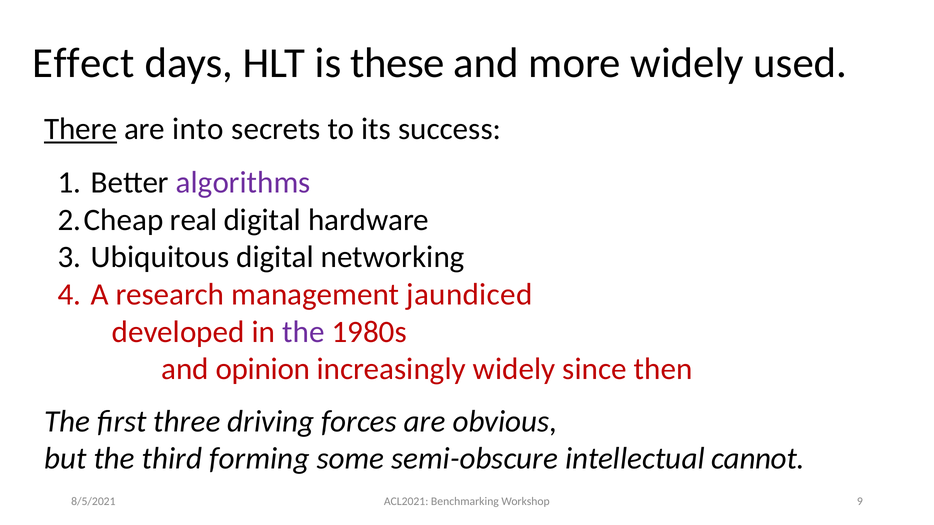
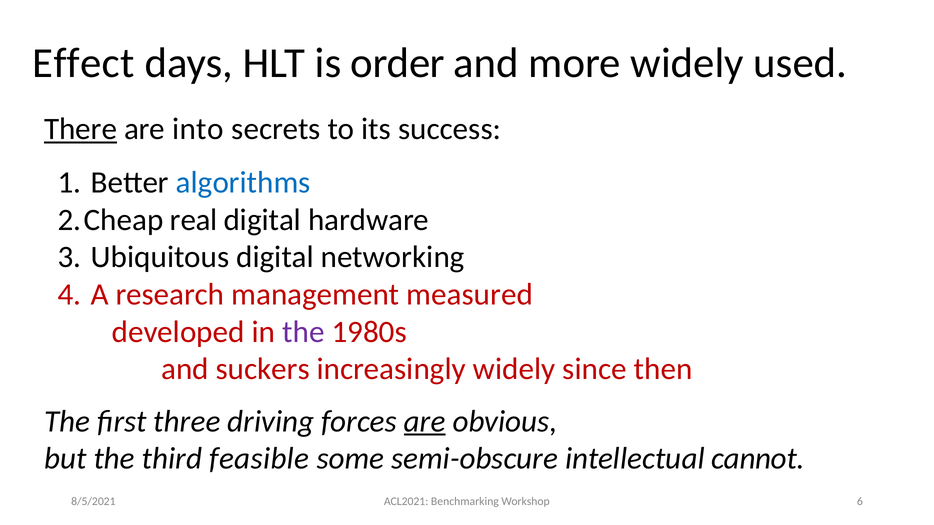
these: these -> order (398, 63)
algorithms colour: purple -> blue (243, 183)
jaundiced: jaundiced -> measured (470, 295)
opinion: opinion -> suckers (263, 369)
are underline: none -> present (425, 422)
forming: forming -> feasible (259, 459)
9: 9 -> 6 (860, 502)
